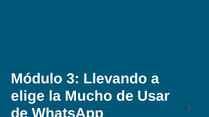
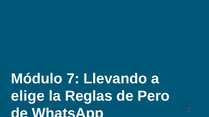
3: 3 -> 7 (73, 79)
Mucho: Mucho -> Reglas (89, 97)
Usar: Usar -> Pero (154, 97)
